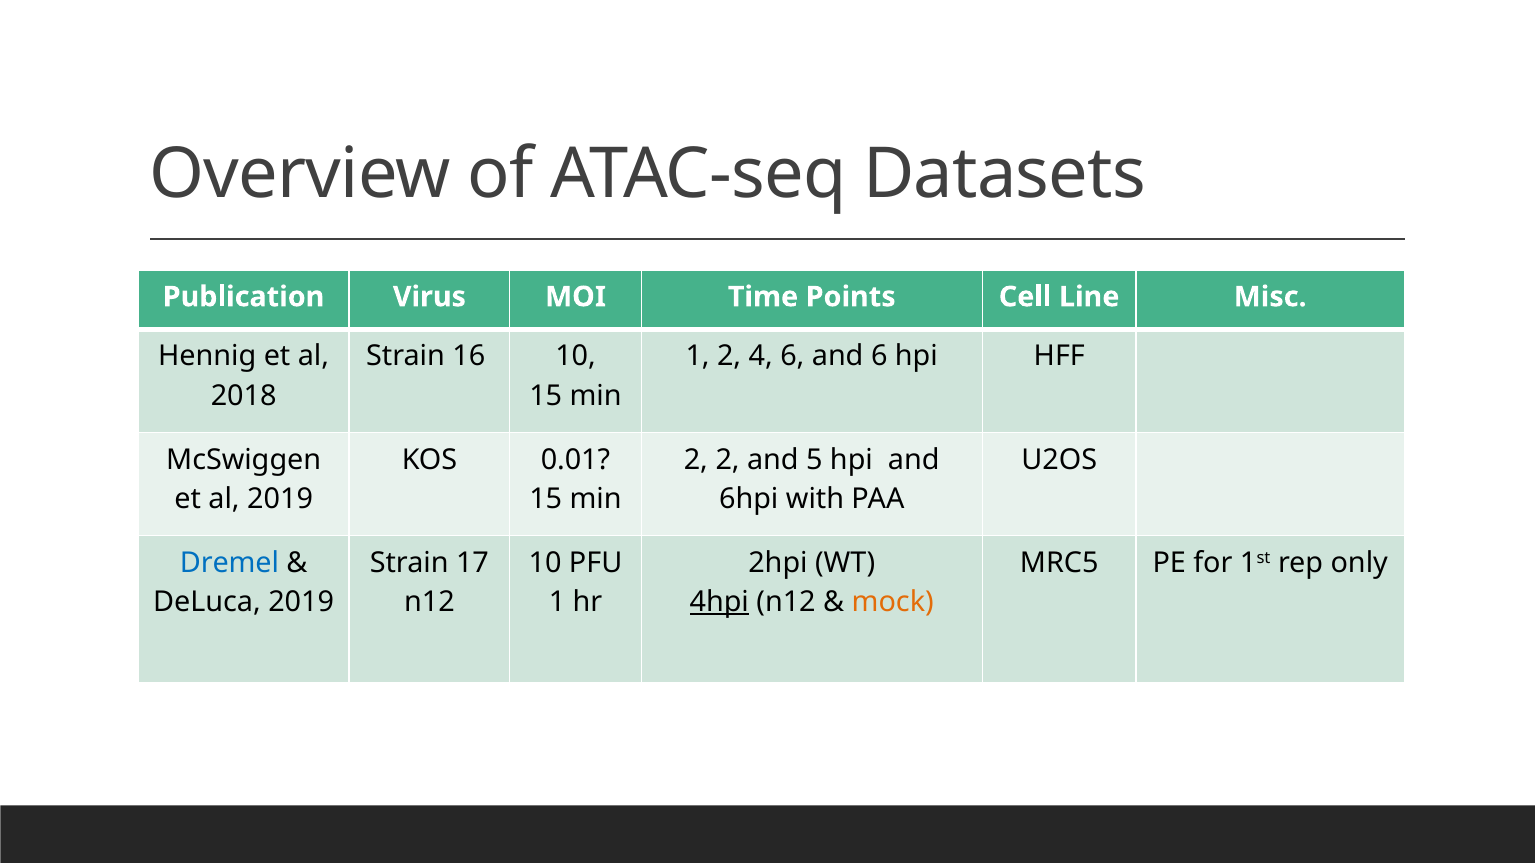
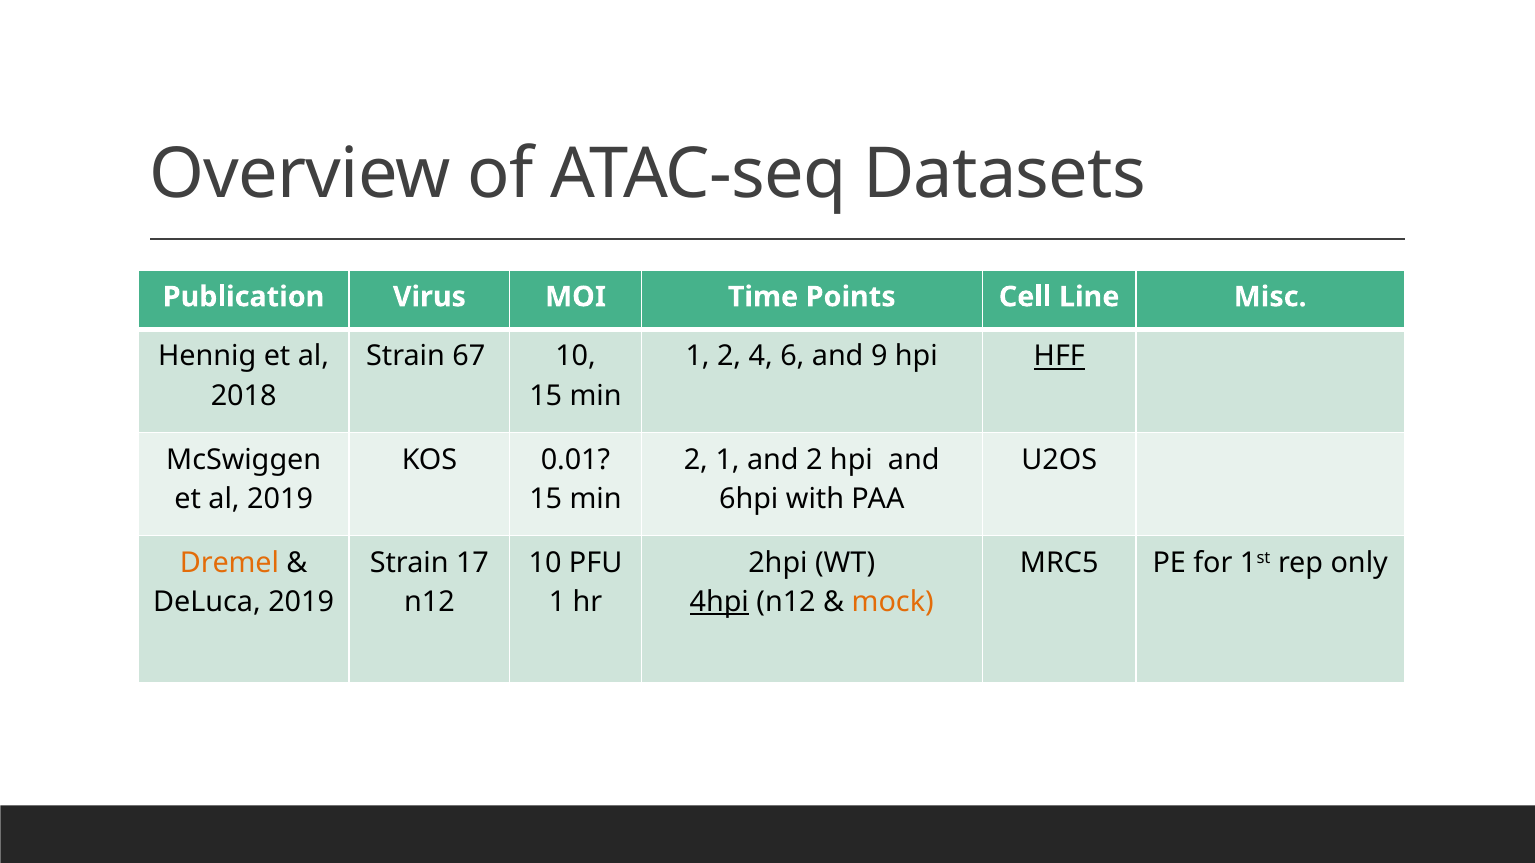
16: 16 -> 67 (469, 357)
and 6: 6 -> 9 (879, 357)
HFF underline: none -> present (1059, 357)
2 2: 2 -> 1 (728, 460)
and 5: 5 -> 2 (814, 460)
Dremel colour: blue -> orange (229, 563)
